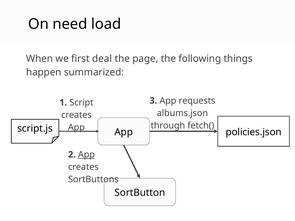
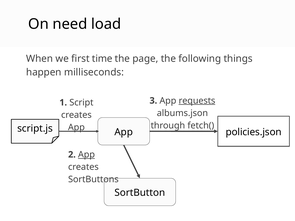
deal: deal -> time (102, 59)
summarized: summarized -> milliseconds (94, 72)
requests underline: none -> present (197, 101)
